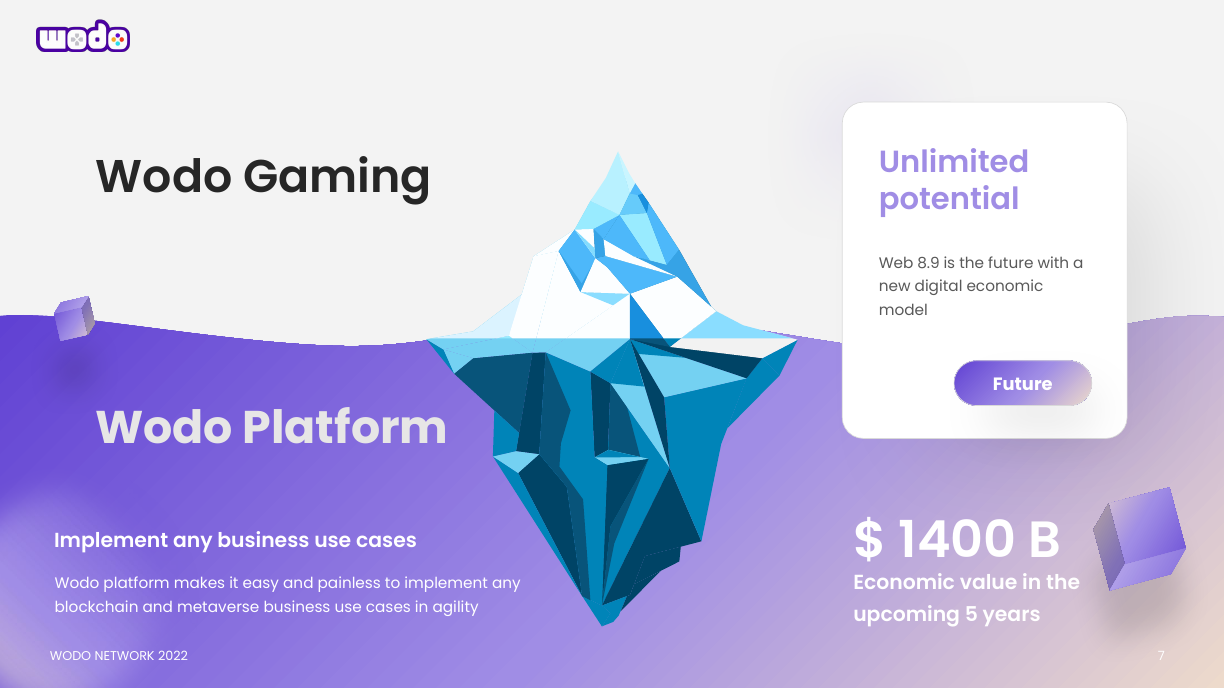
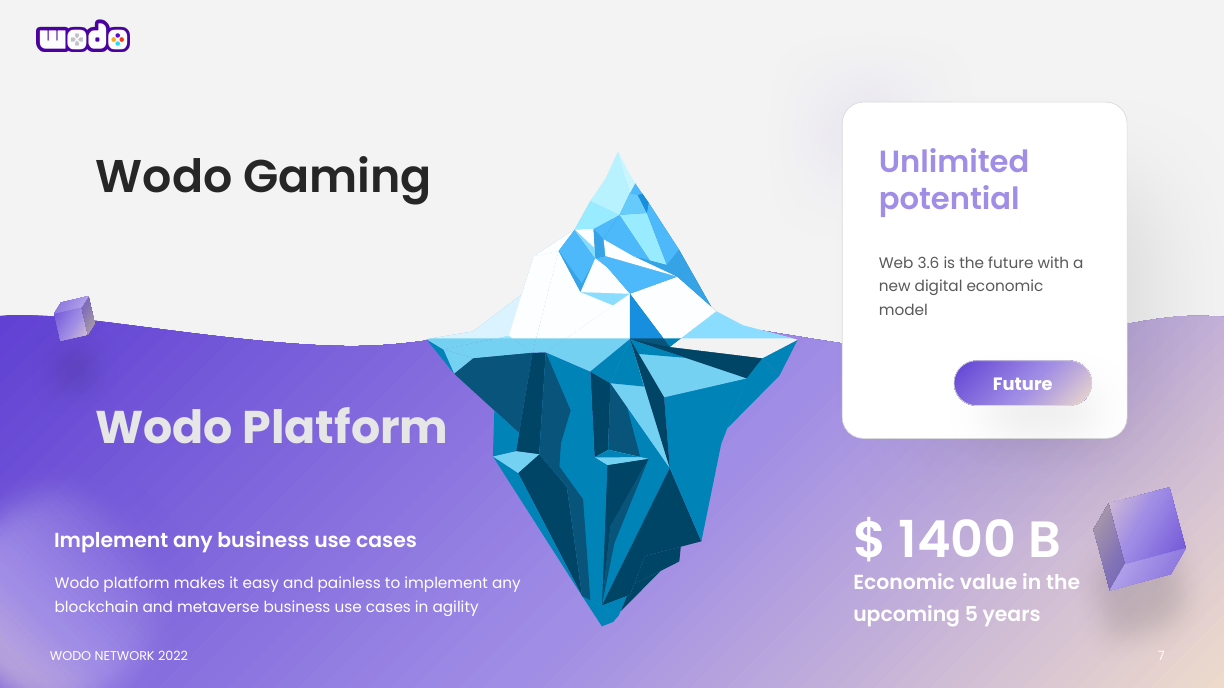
8.9: 8.9 -> 3.6 (928, 263)
